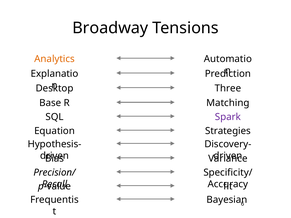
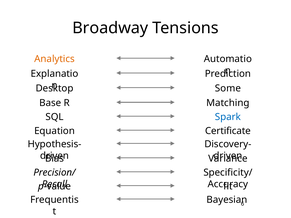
Three: Three -> Some (228, 88)
Spark colour: purple -> blue (228, 117)
Strategies: Strategies -> Certificate (228, 131)
